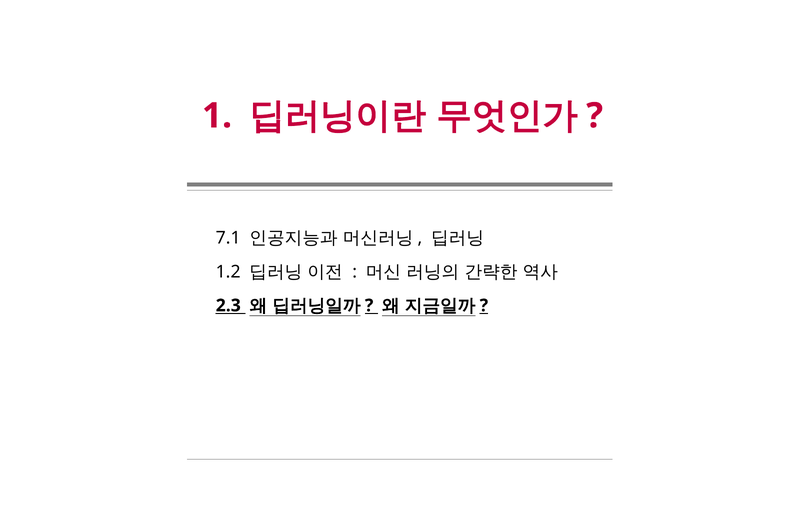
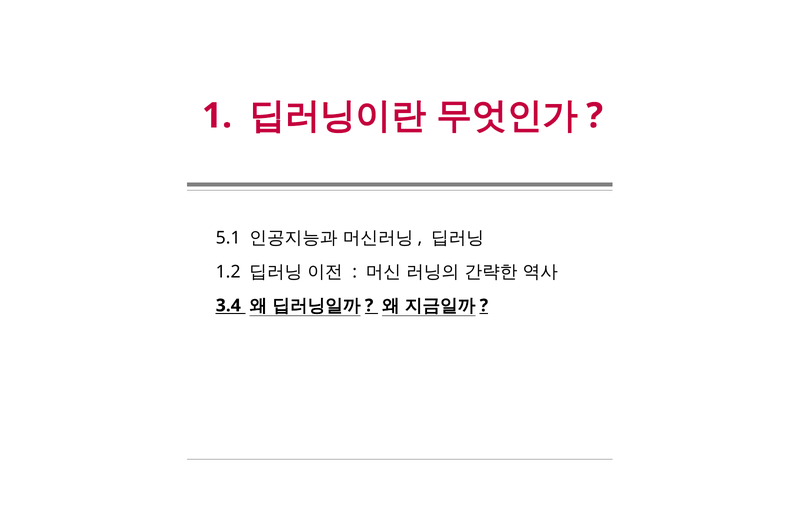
7.1: 7.1 -> 5.1 (228, 238)
2.3: 2.3 -> 3.4 (228, 306)
